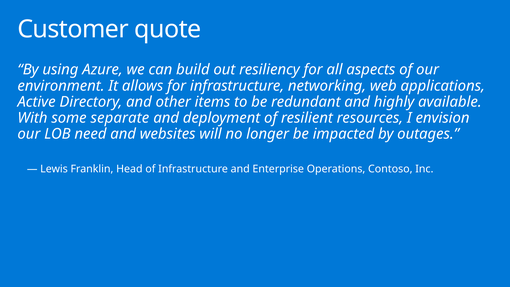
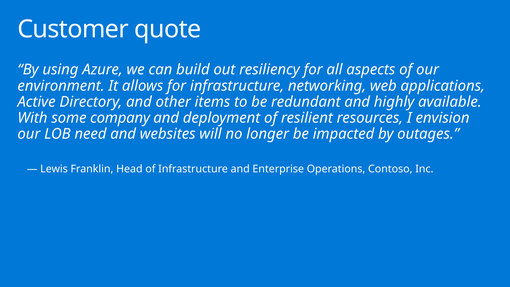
separate: separate -> company (120, 118)
